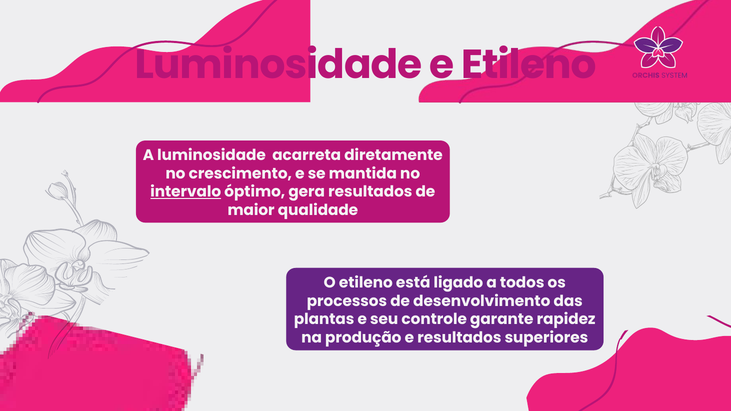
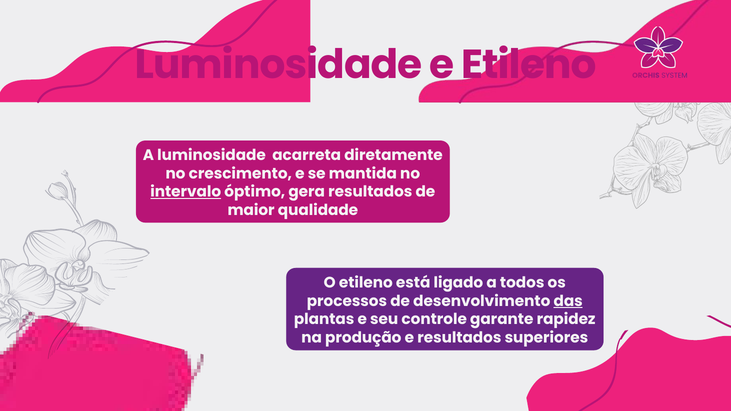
das underline: none -> present (568, 301)
